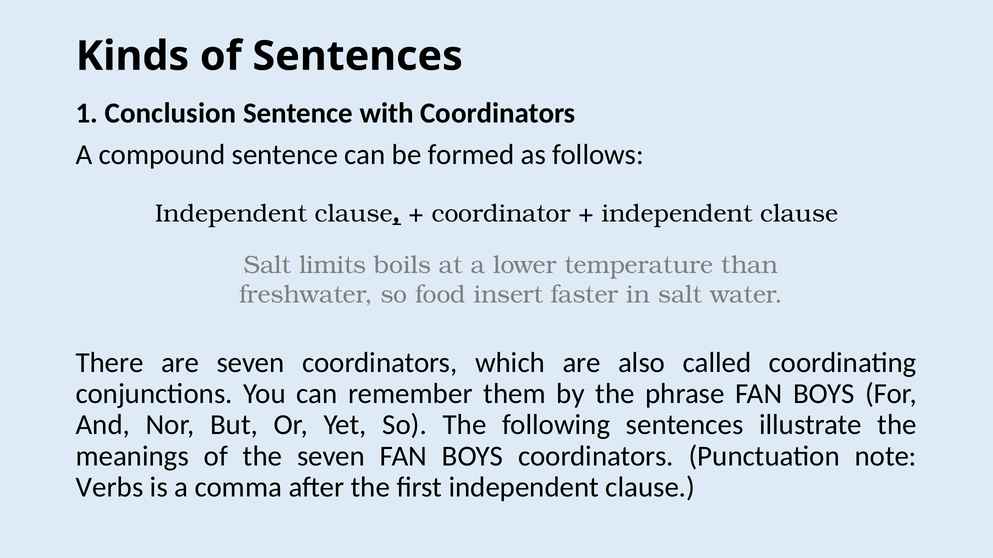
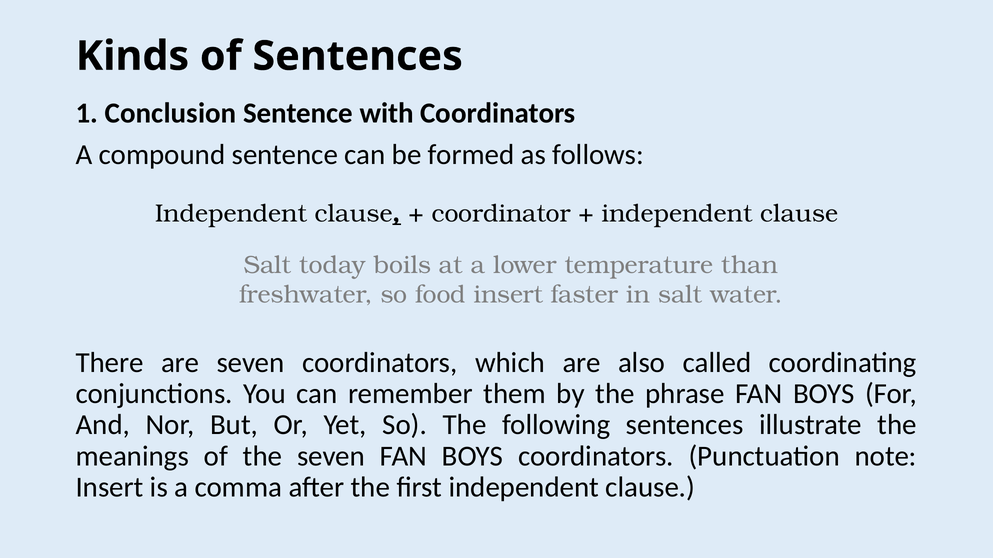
limits: limits -> today (333, 265)
Verbs: Verbs -> Insert (110, 488)
